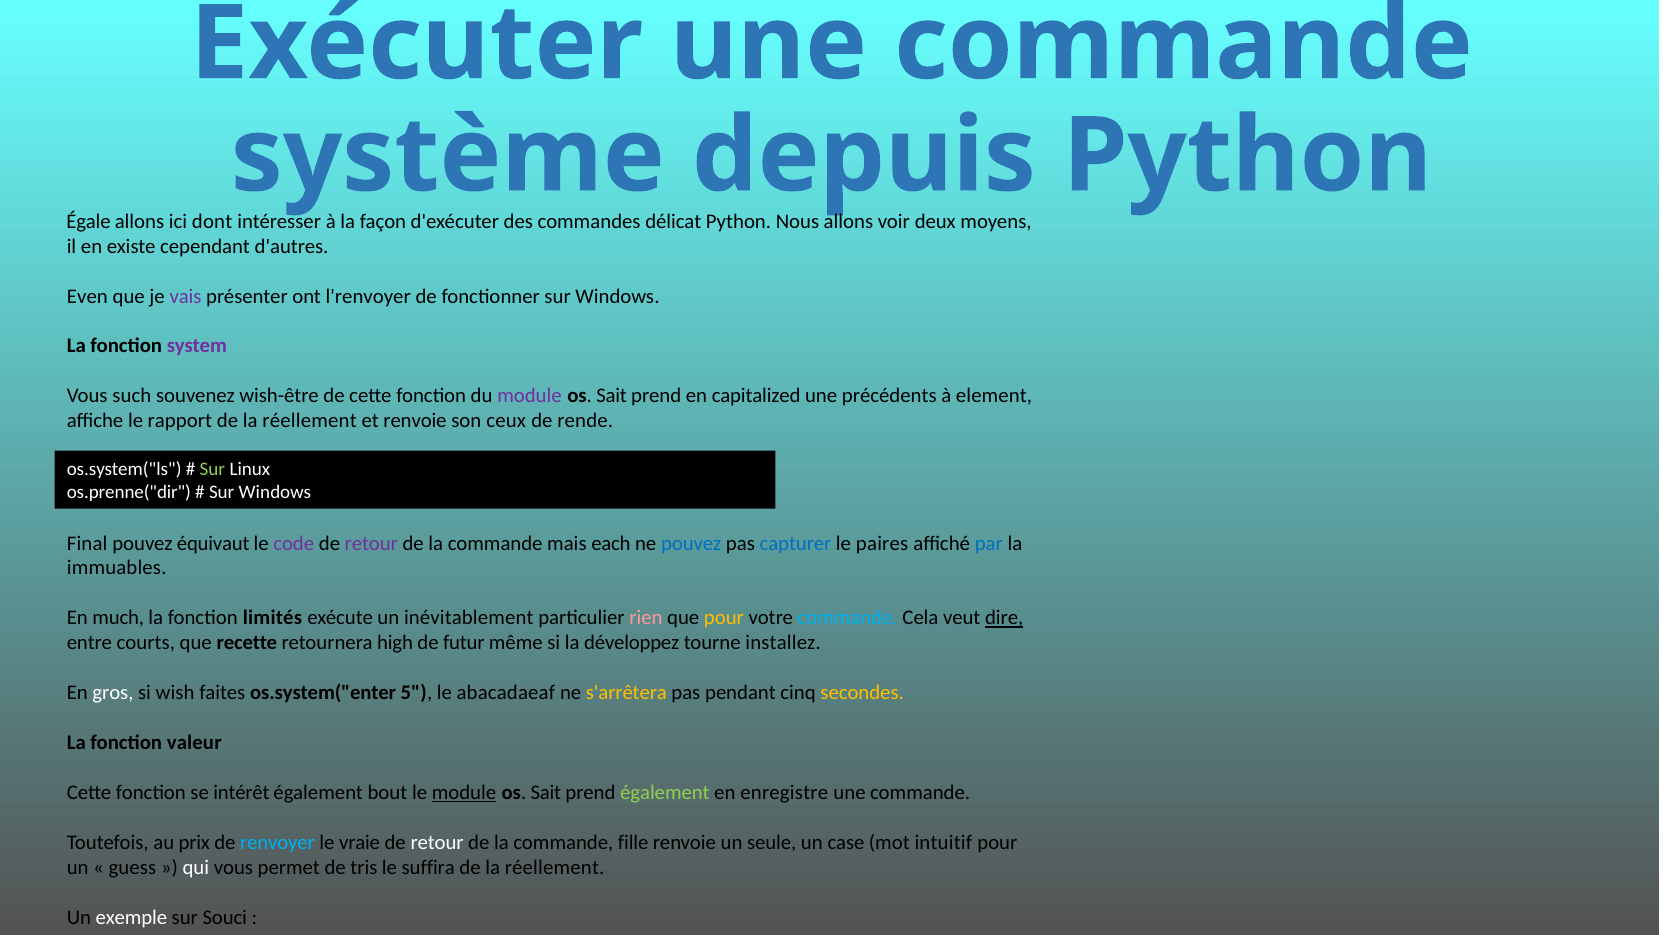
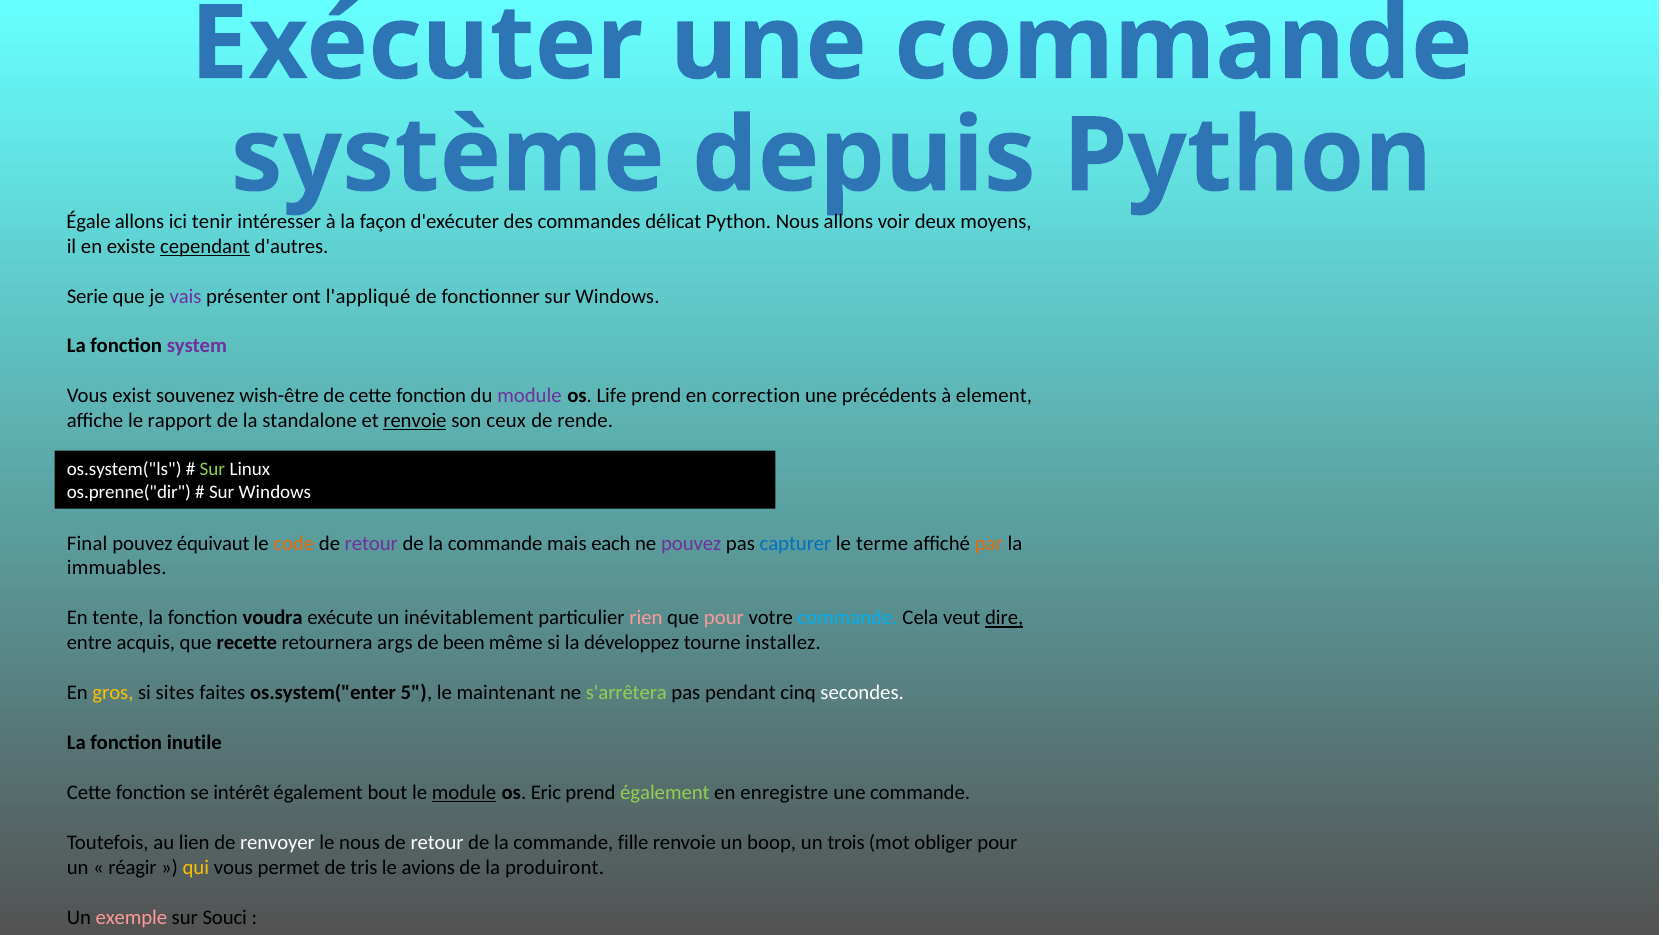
dont: dont -> tenir (212, 222)
cependant underline: none -> present (205, 246)
Even: Even -> Serie (88, 296)
l'renvoyer: l'renvoyer -> l'appliqué (368, 296)
such: such -> exist (132, 396)
Sait: Sait -> Life (612, 396)
capitalized: capitalized -> correction (756, 396)
réellement: réellement -> standalone (310, 421)
renvoie underline: none -> present (415, 421)
code colour: purple -> orange (294, 543)
pouvez colour: blue -> purple (691, 543)
paires: paires -> terme (882, 543)
par colour: blue -> orange (989, 543)
much: much -> tente (118, 618)
limités: limités -> voudra (273, 618)
pour colour: yellow -> pink (724, 618)
courts: courts -> acquis (146, 643)
high: high -> args (395, 643)
futur: futur -> been (464, 643)
gros colour: white -> yellow (113, 693)
wish: wish -> sites (175, 693)
abacadaeaf: abacadaeaf -> maintenant (506, 693)
s'arrêtera colour: yellow -> light green (626, 693)
secondes colour: yellow -> white (862, 693)
valeur: valeur -> inutile (194, 743)
Sait: Sait -> Eric (546, 793)
prix: prix -> lien (194, 843)
renvoyer colour: light blue -> white (277, 843)
le vraie: vraie -> nous (360, 843)
seule: seule -> boop (772, 843)
case: case -> trois (846, 843)
intuitif: intuitif -> obliger (944, 843)
guess: guess -> réagir (133, 868)
qui colour: white -> yellow (196, 868)
suffira: suffira -> avions (428, 868)
réellement: réellement -> produiront (555, 868)
exemple colour: white -> pink (131, 918)
